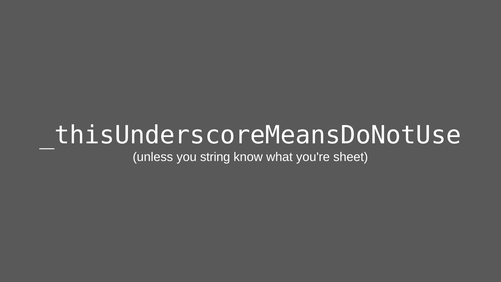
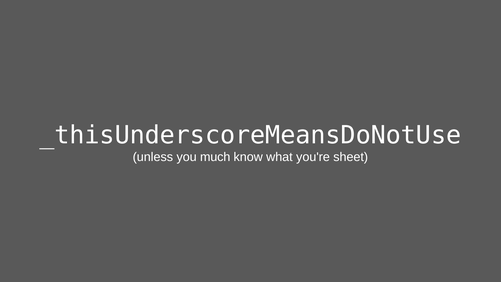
string: string -> much (215, 157)
